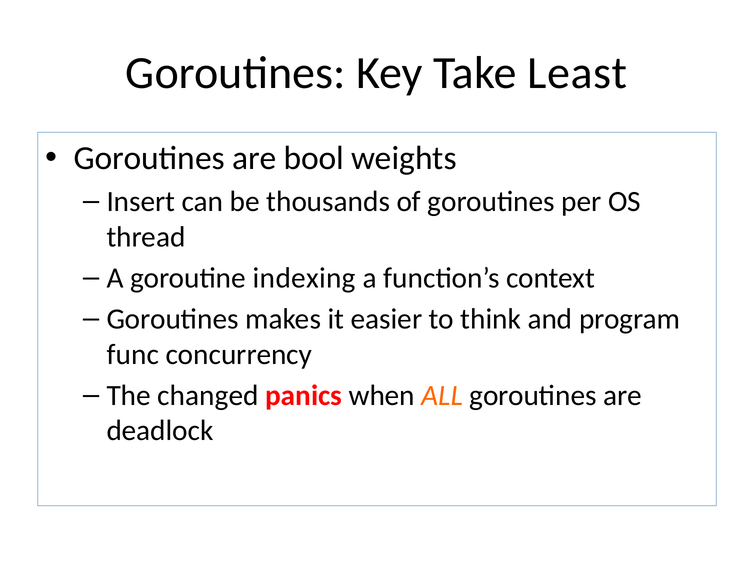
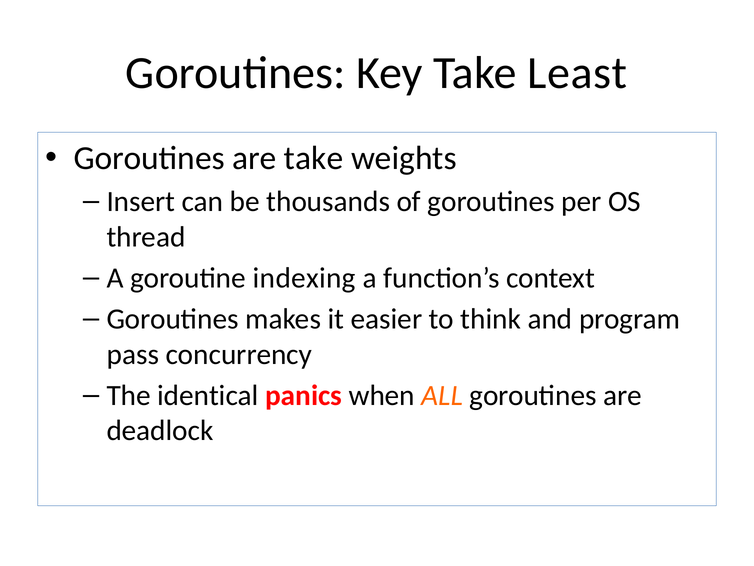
are bool: bool -> take (314, 158)
func: func -> pass (133, 354)
changed: changed -> identical (208, 395)
